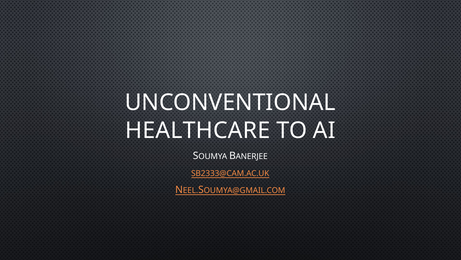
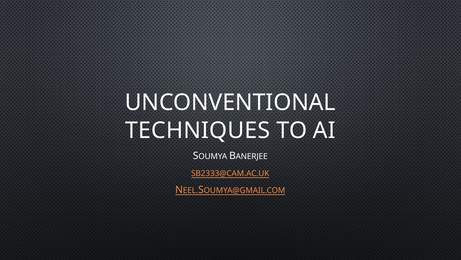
HEALTHCARE: HEALTHCARE -> TECHNIQUES (198, 130)
